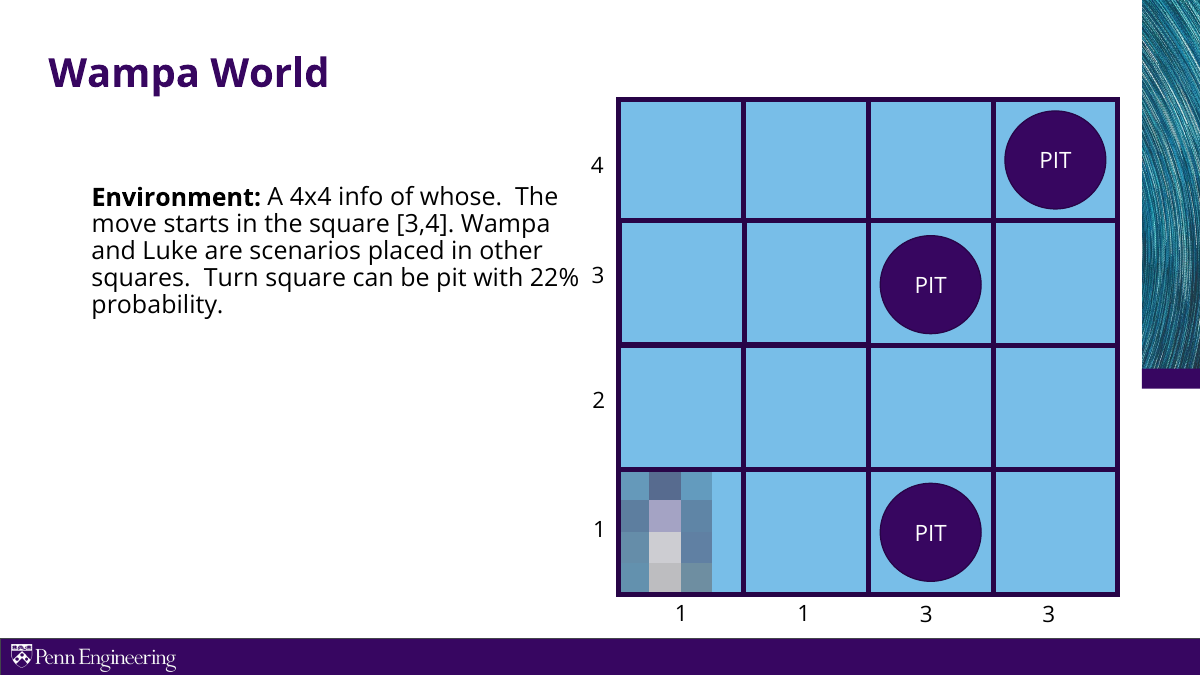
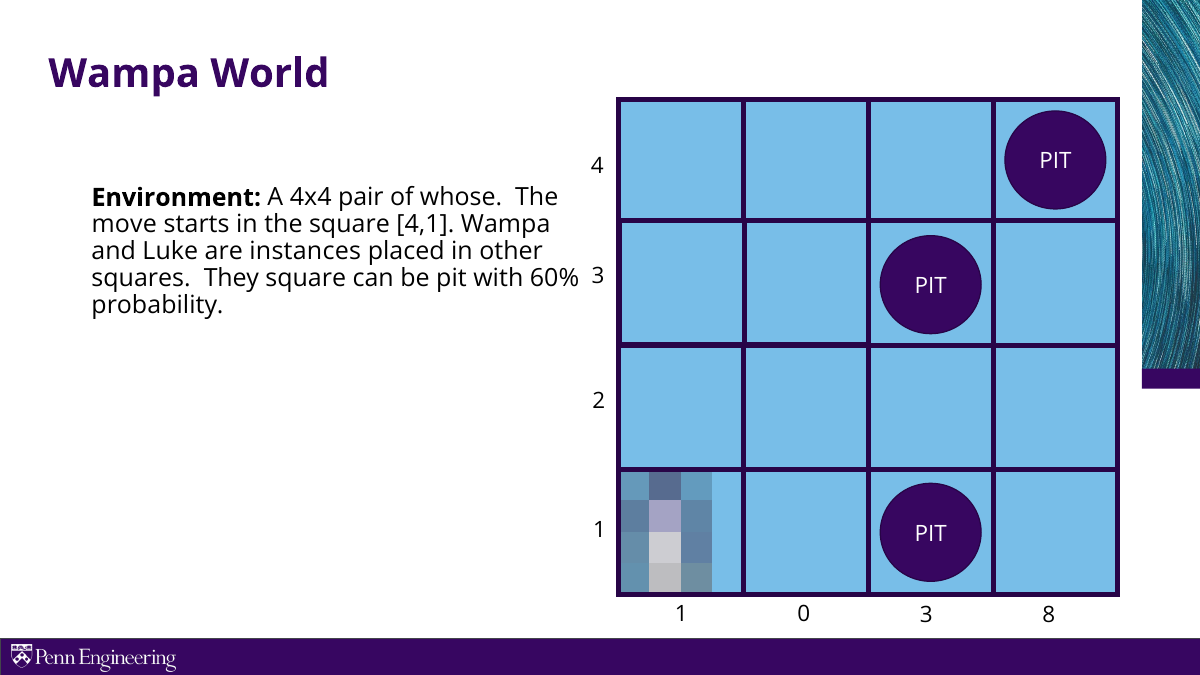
info: info -> pair (361, 198)
3,4: 3,4 -> 4,1 (425, 225)
scenarios: scenarios -> instances (305, 252)
Turn: Turn -> They (231, 279)
22%: 22% -> 60% (555, 279)
1 1: 1 -> 0 (804, 614)
3 3: 3 -> 8 (1049, 615)
